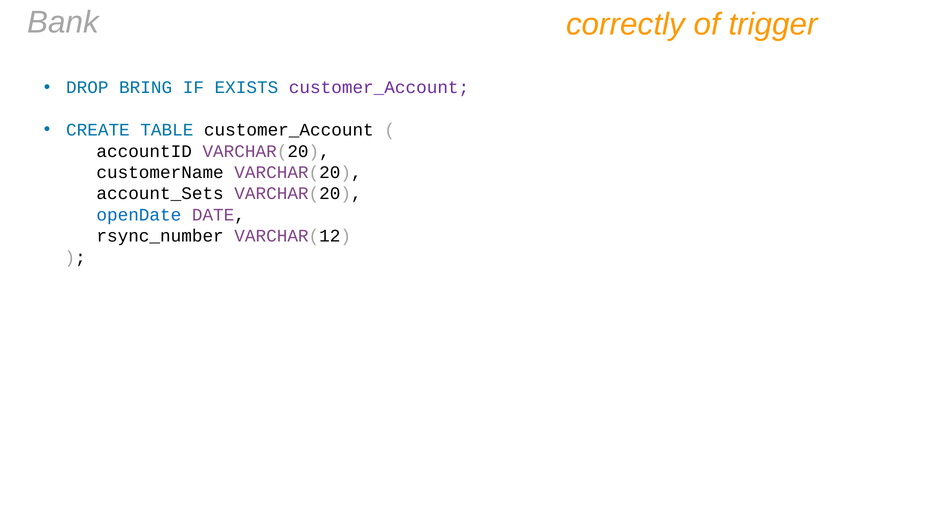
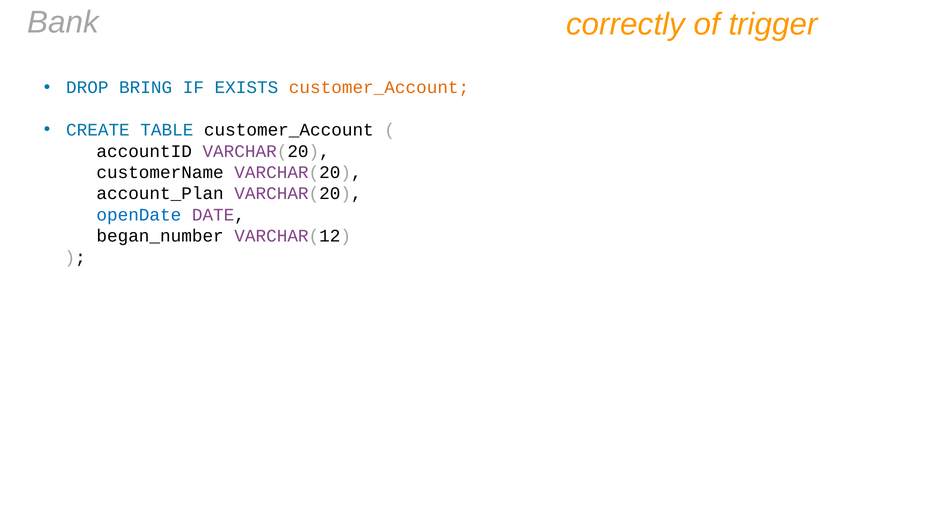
customer_Account colour: purple -> orange (379, 88)
account_Sets: account_Sets -> account_Plan (160, 194)
rsync_number: rsync_number -> began_number (160, 236)
